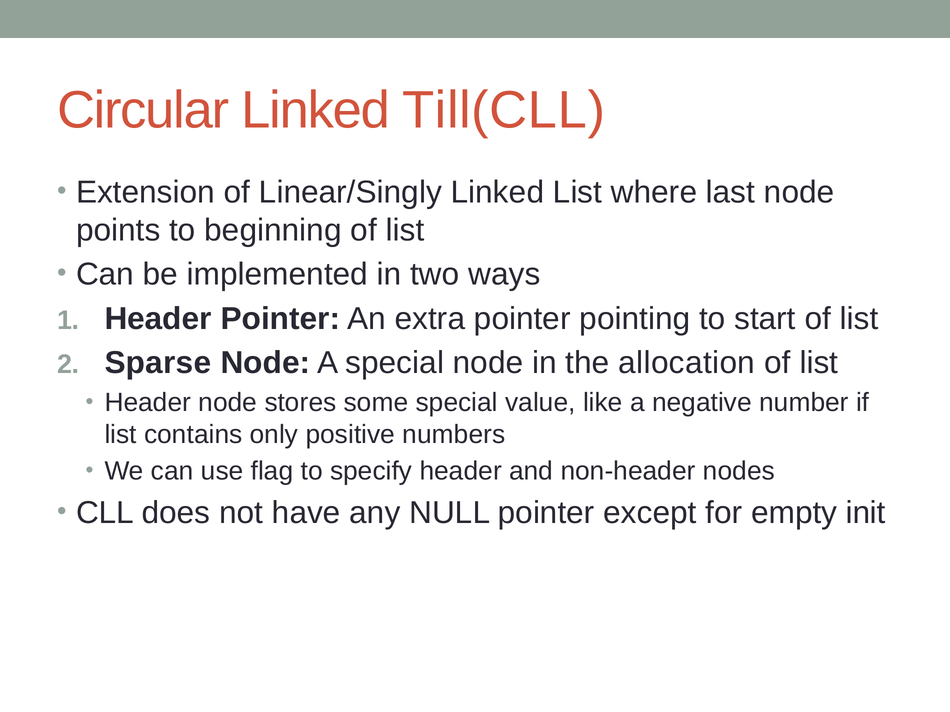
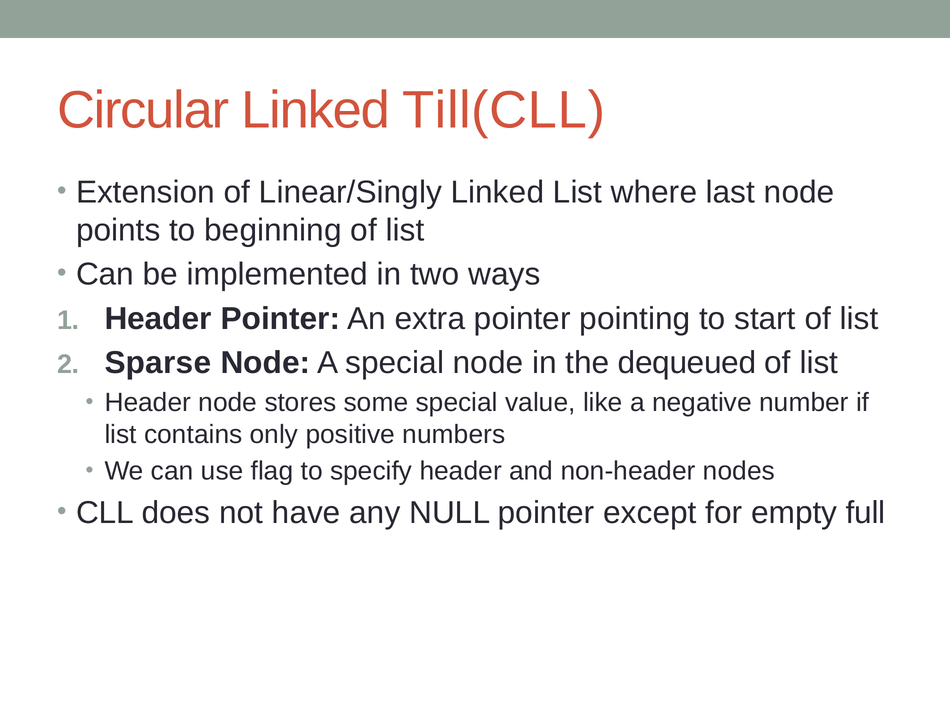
allocation: allocation -> dequeued (687, 363)
init: init -> full (866, 513)
